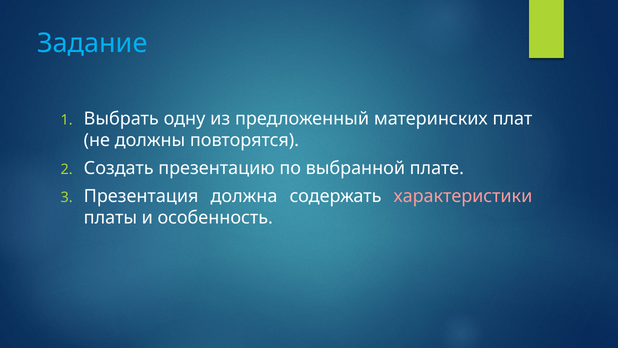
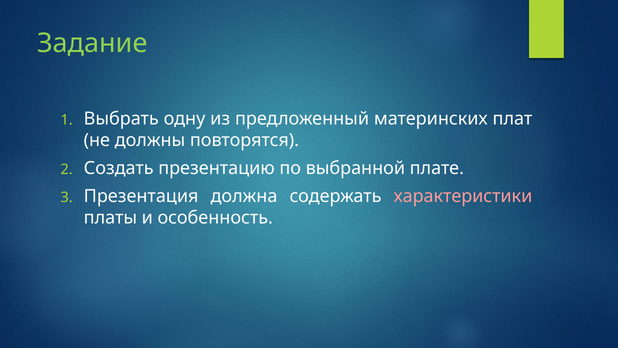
Задание colour: light blue -> light green (93, 43)
